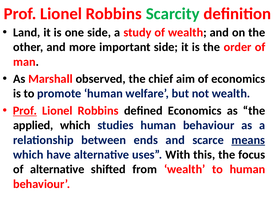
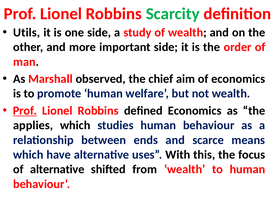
Land: Land -> Utils (27, 32)
applied: applied -> applies (33, 125)
means underline: present -> none (248, 140)
